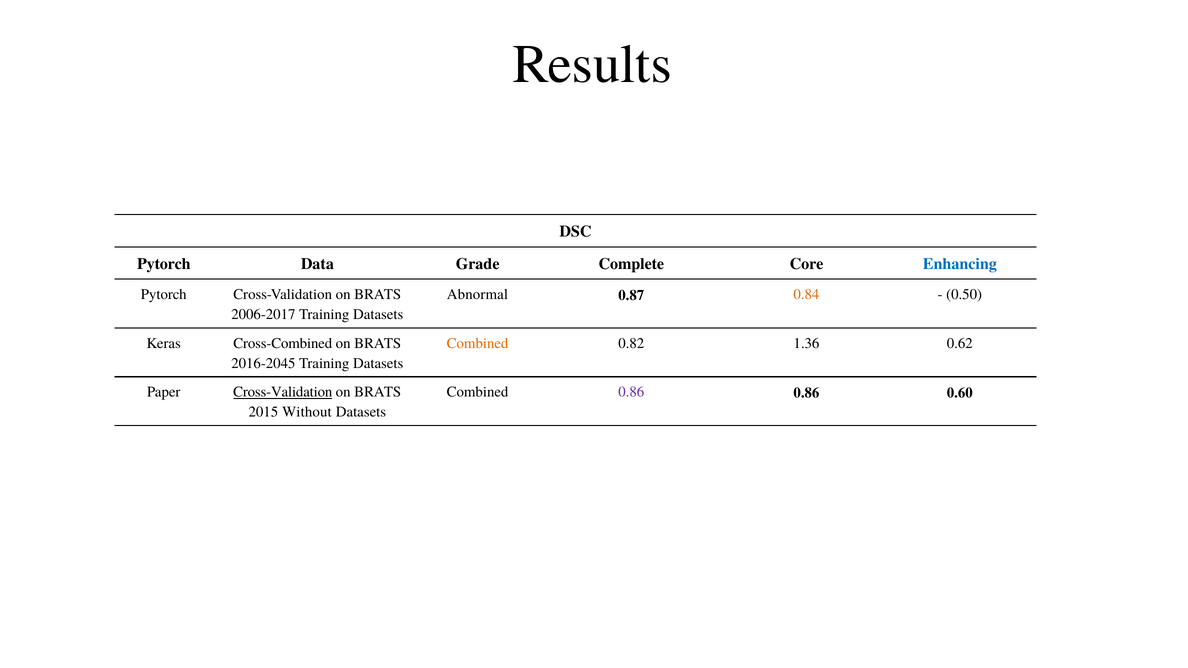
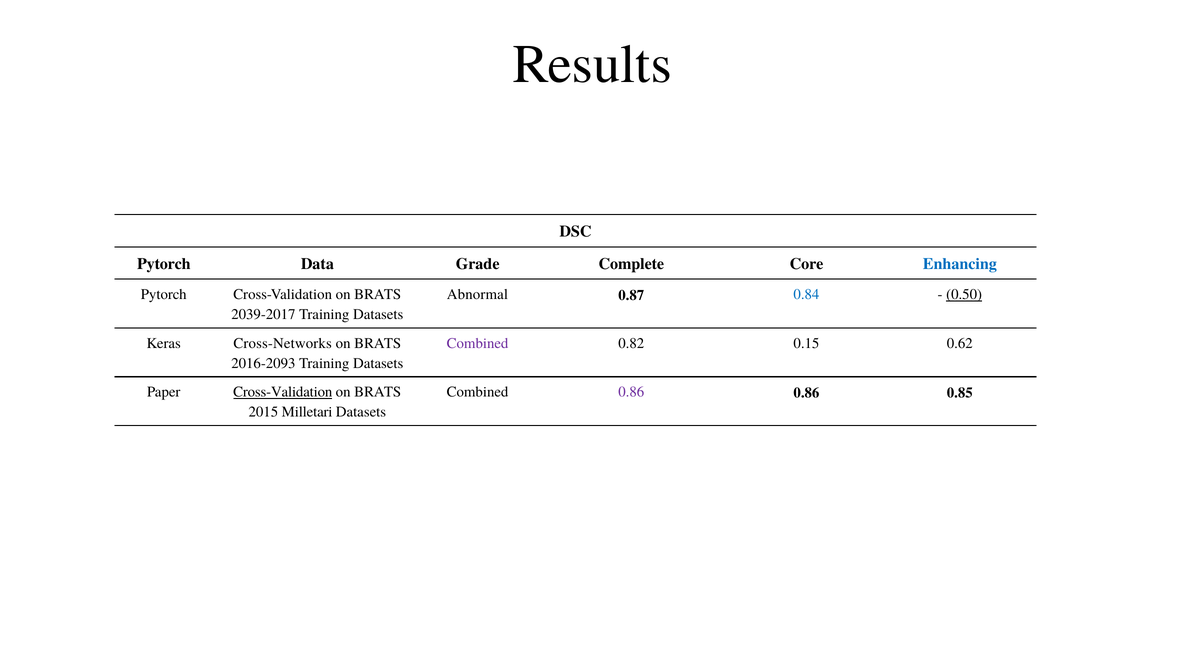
0.84 colour: orange -> blue (806, 295)
0.50 underline: none -> present (964, 295)
2006-2017: 2006-2017 -> 2039-2017 (263, 315)
Cross-Combined: Cross-Combined -> Cross-Networks (283, 343)
Combined colour: orange -> purple (478, 343)
1.36: 1.36 -> 0.15 (806, 343)
2016-2045: 2016-2045 -> 2016-2093 (263, 363)
0.60: 0.60 -> 0.85 (960, 393)
Without: Without -> Milletari (307, 412)
